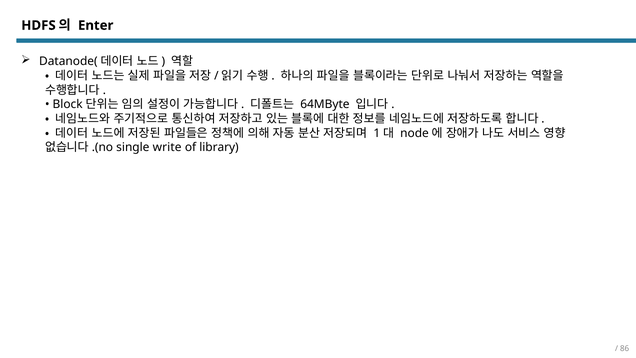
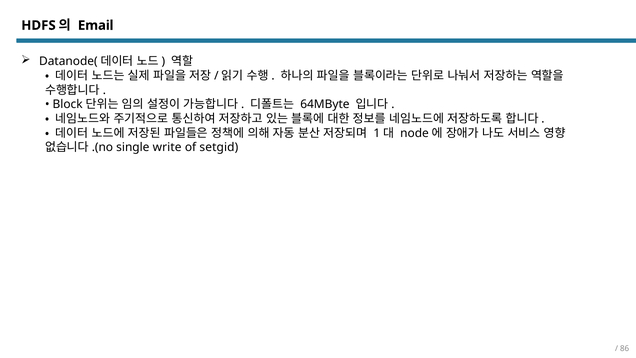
Enter: Enter -> Email (96, 25)
library: library -> setgid (219, 147)
